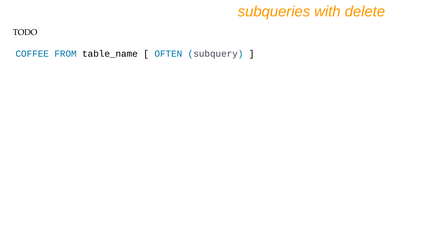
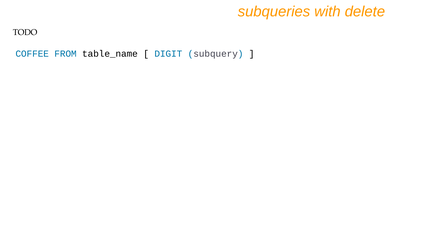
OFTEN: OFTEN -> DIGIT (168, 54)
